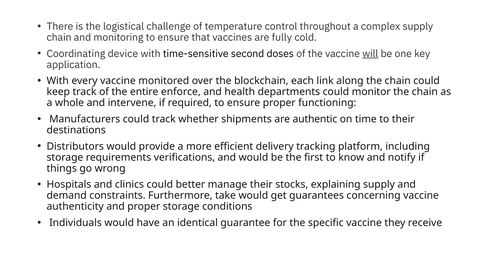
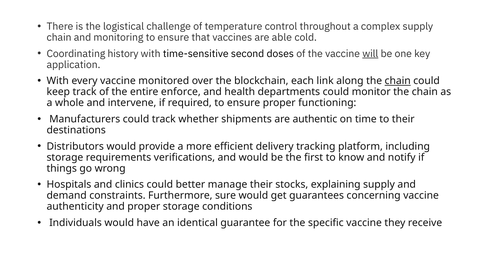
fully: fully -> able (282, 38)
device: device -> history (123, 54)
chain underline: none -> present (398, 81)
take: take -> sure (226, 196)
